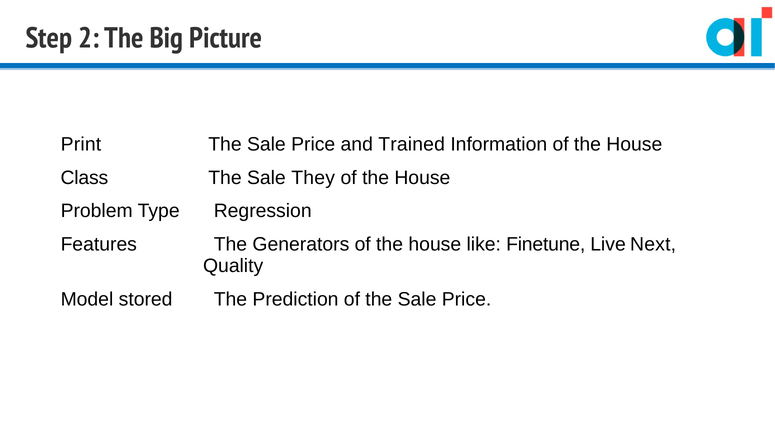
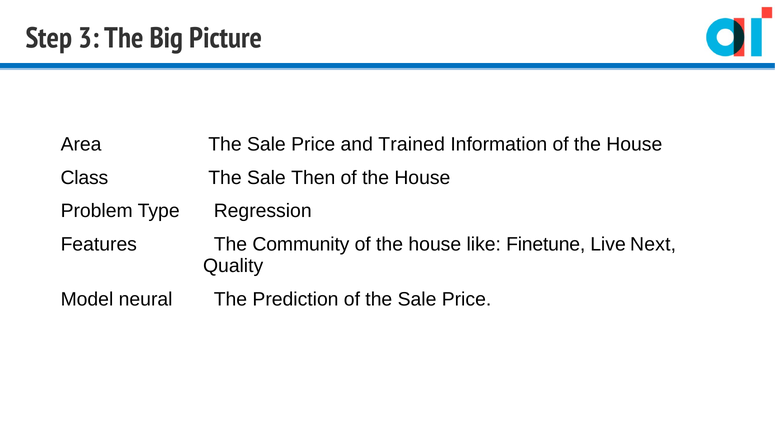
2: 2 -> 3 (89, 38)
Print: Print -> Area (81, 144)
They: They -> Then (313, 178)
Generators: Generators -> Community (301, 244)
stored: stored -> neural (146, 299)
